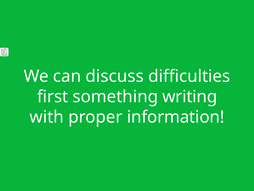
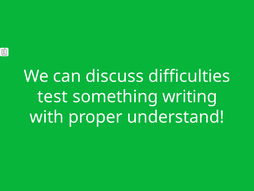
first: first -> test (53, 96)
information: information -> understand (176, 117)
